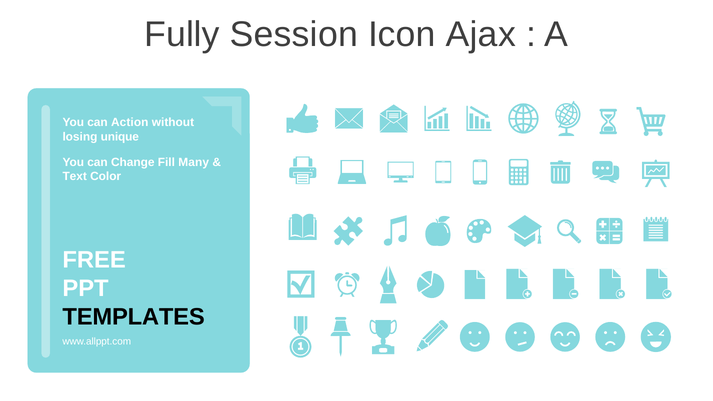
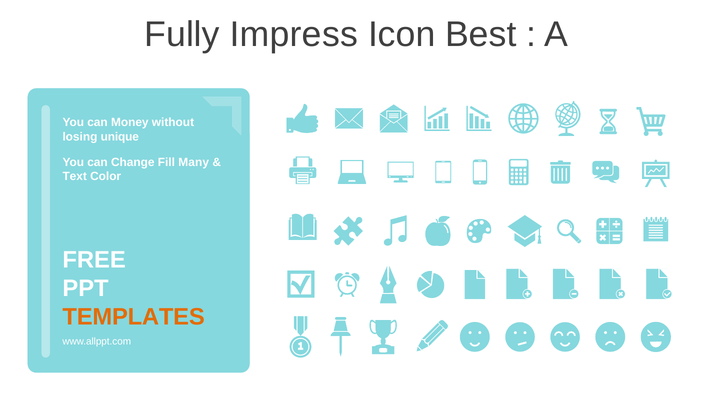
Session: Session -> Impress (294, 35)
Ajax: Ajax -> Best (481, 35)
Action: Action -> Money (130, 122)
TEMPLATES colour: black -> orange (134, 317)
